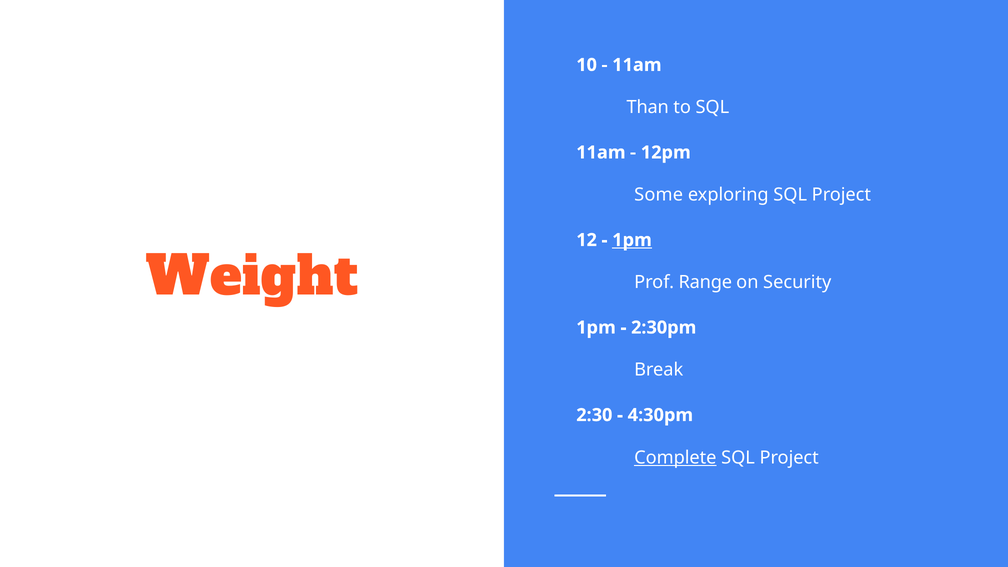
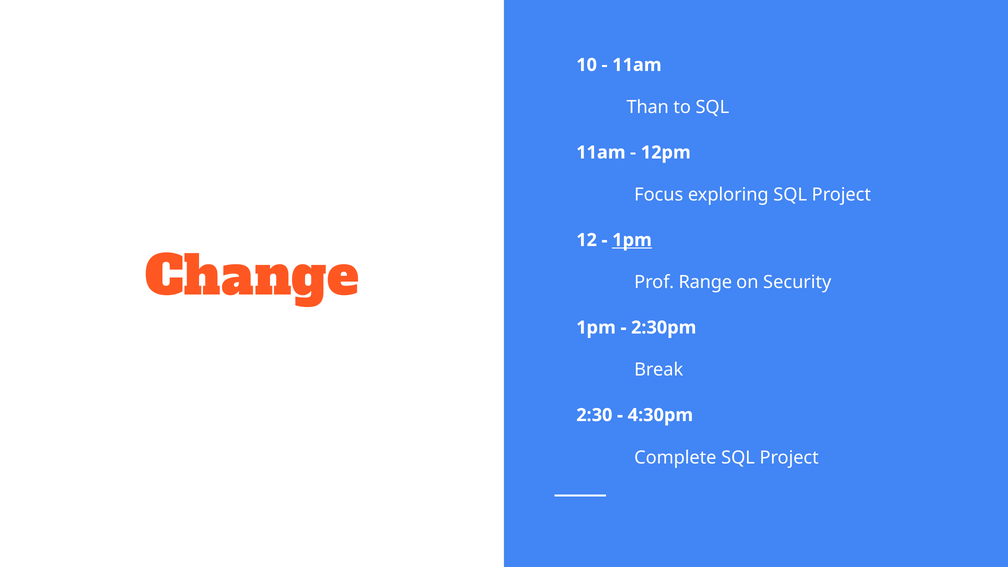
Some: Some -> Focus (659, 195)
Weight: Weight -> Change (252, 277)
Complete underline: present -> none (675, 458)
